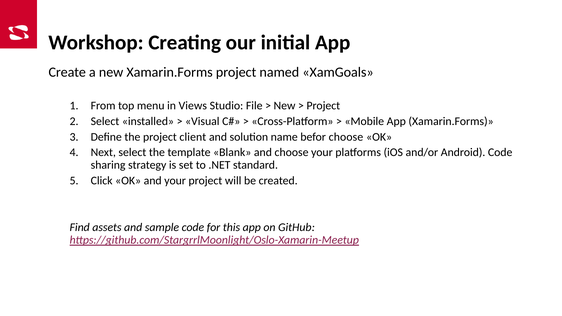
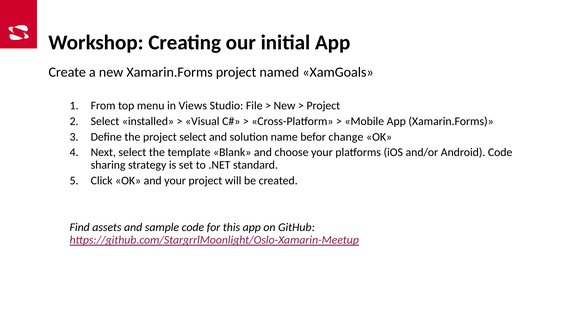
project client: client -> select (193, 137)
befor choose: choose -> change (346, 137)
